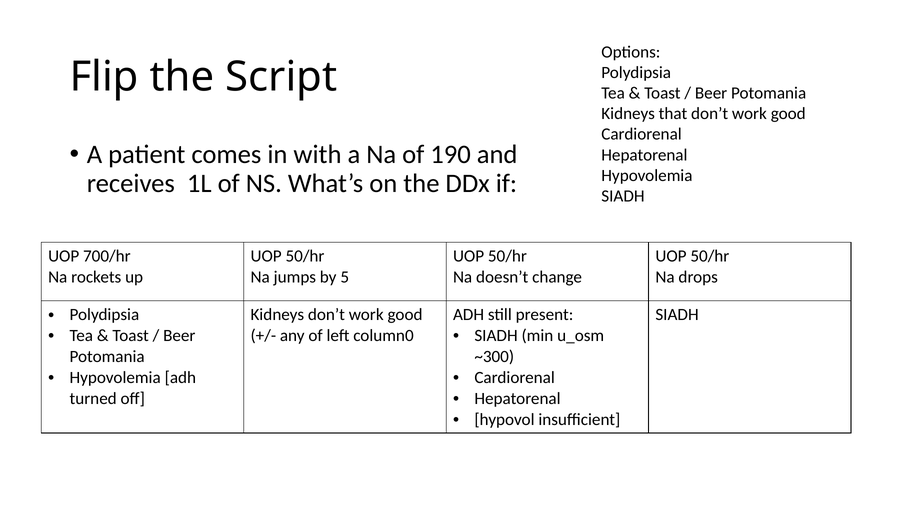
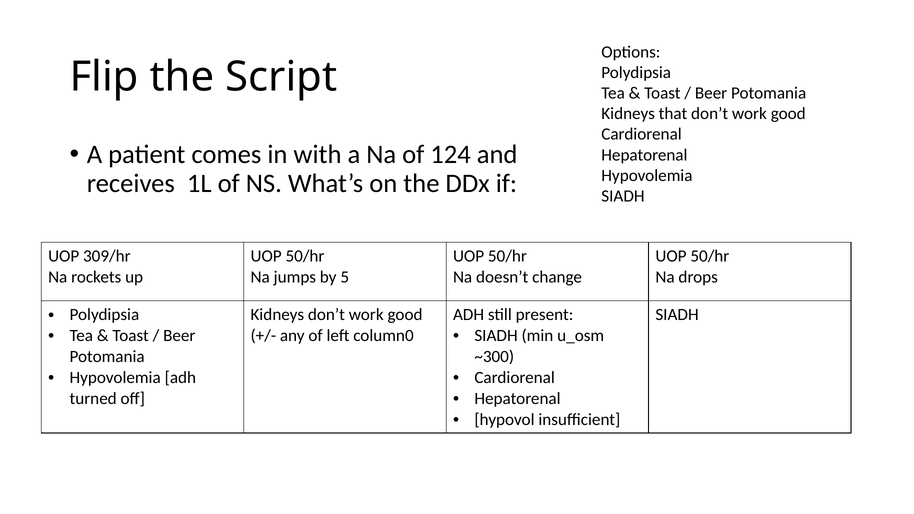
190: 190 -> 124 (451, 155)
700/hr: 700/hr -> 309/hr (107, 256)
